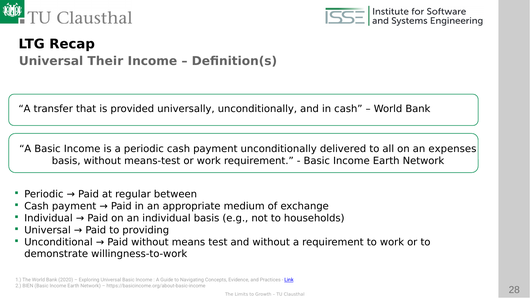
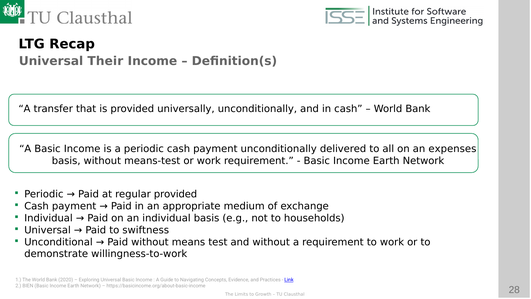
regular between: between -> provided (176, 194)
providing: providing -> swiftness (146, 230)
